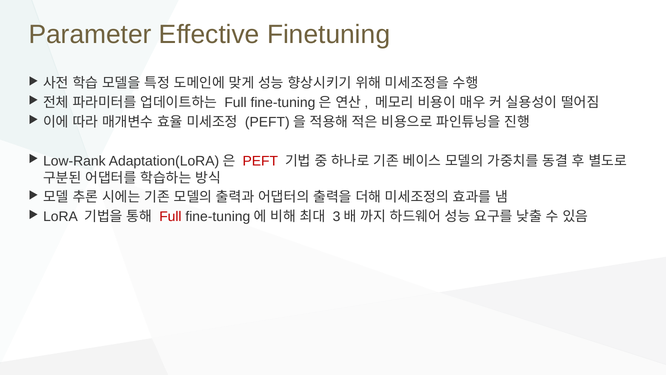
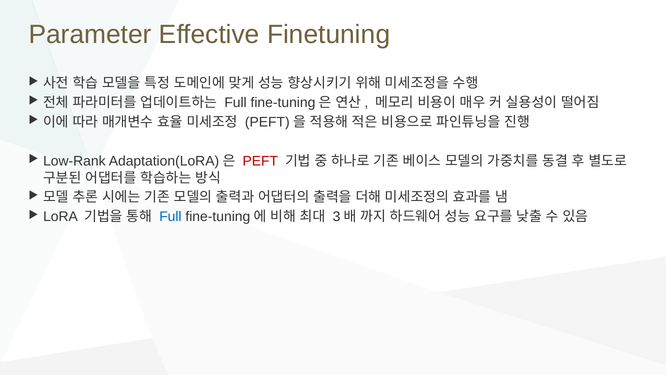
Full colour: red -> blue (170, 217)
